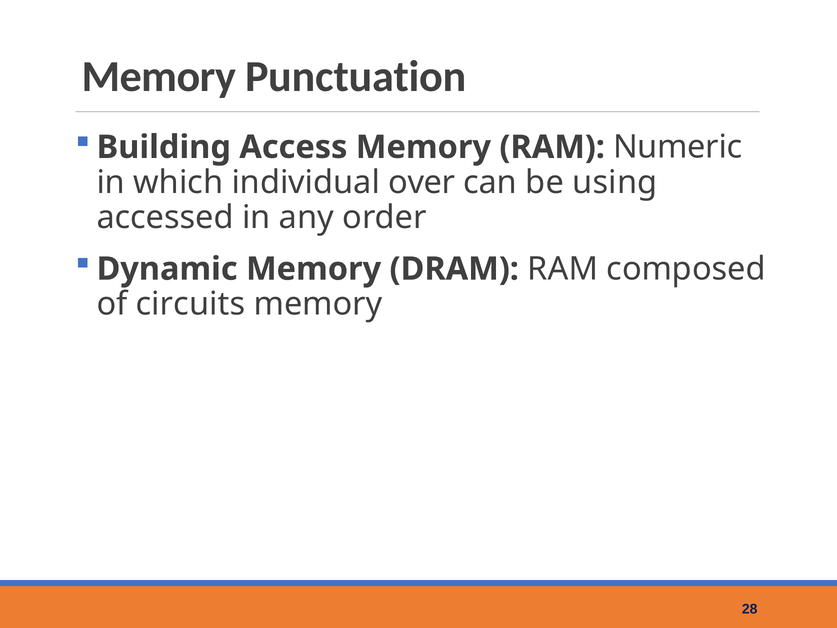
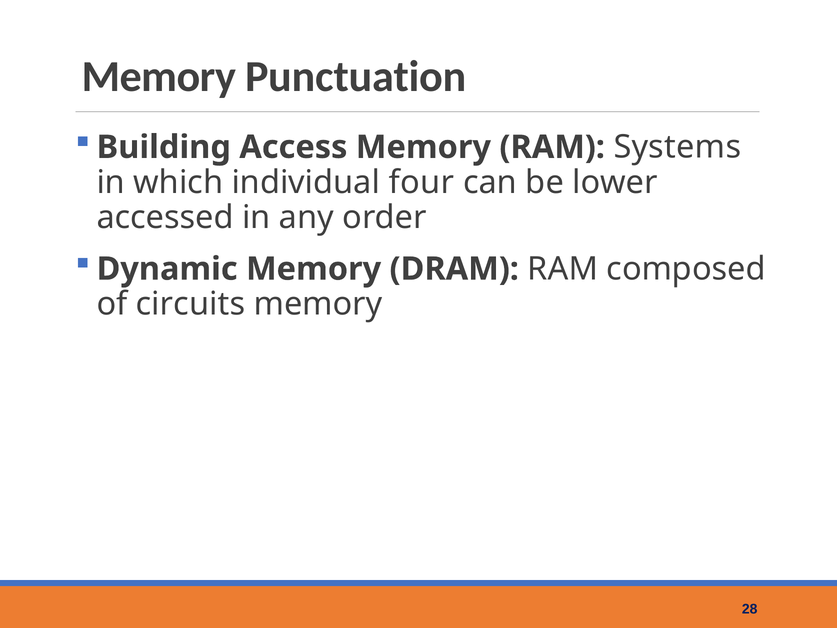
Numeric: Numeric -> Systems (677, 147)
over: over -> four (421, 182)
using: using -> lower (615, 182)
